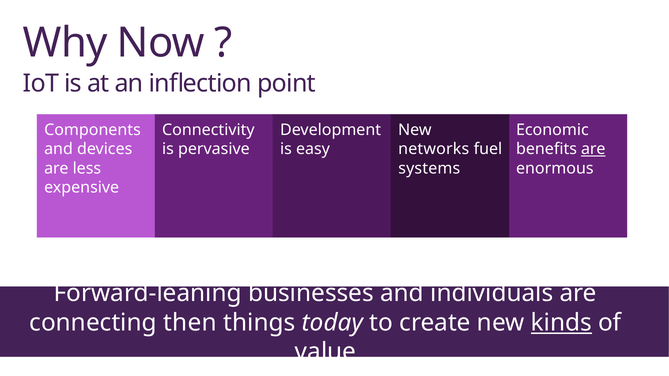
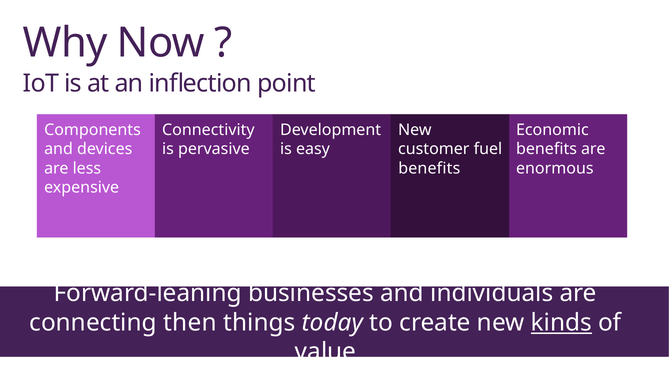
networks: networks -> customer (434, 149)
are underline: present -> none (593, 149)
systems: systems -> benefits (429, 168)
